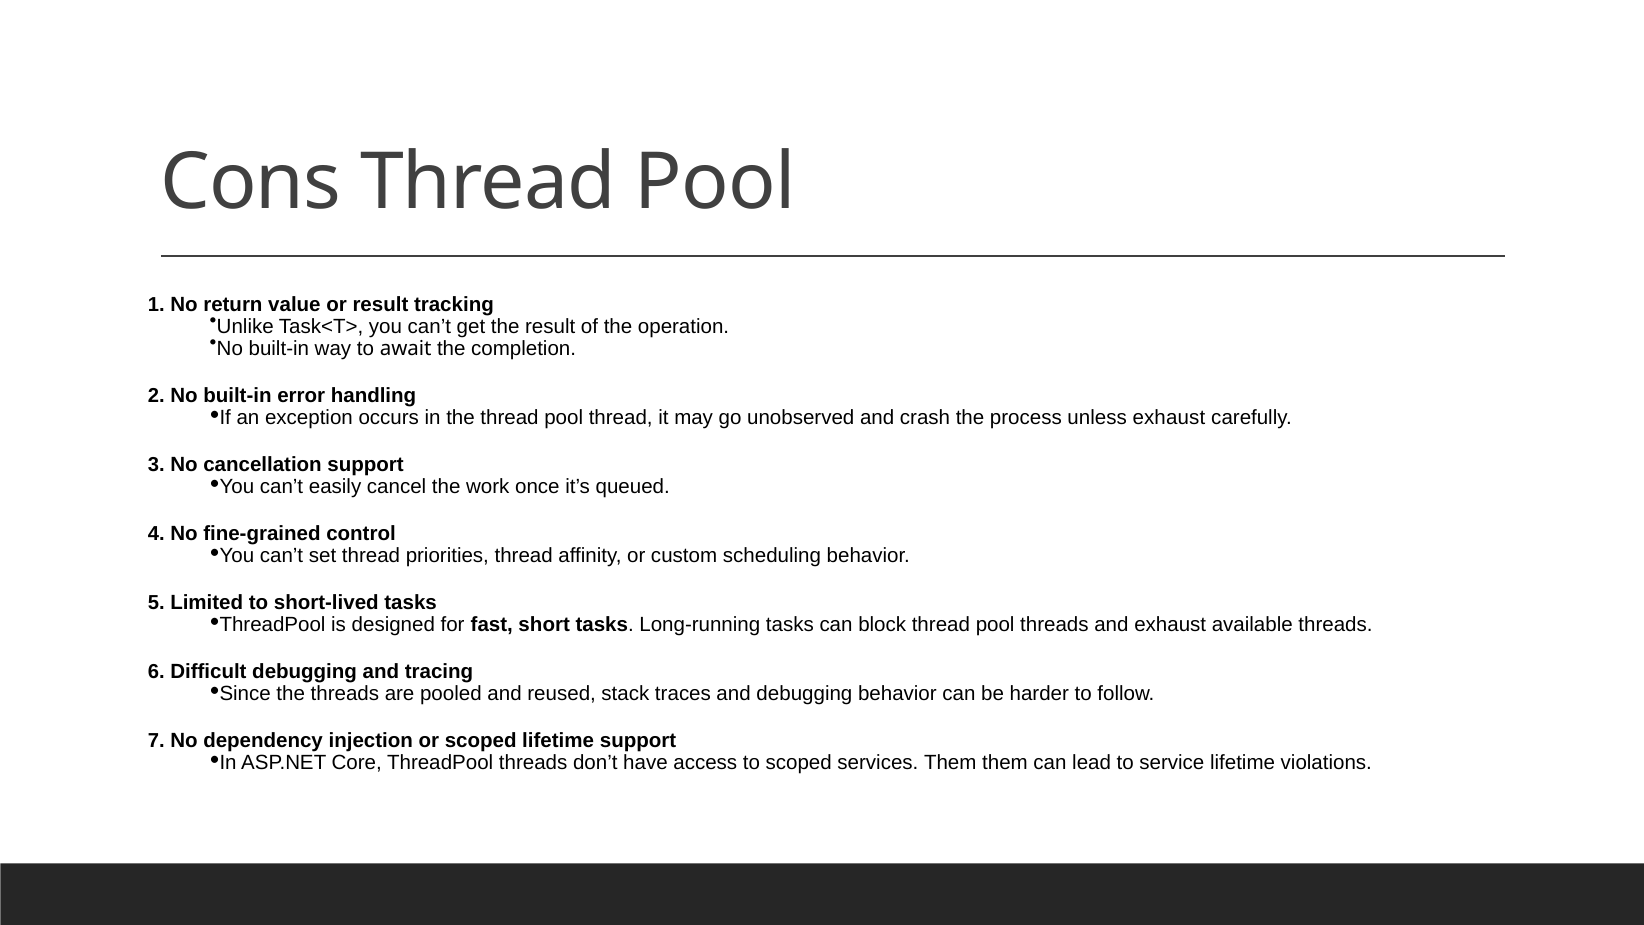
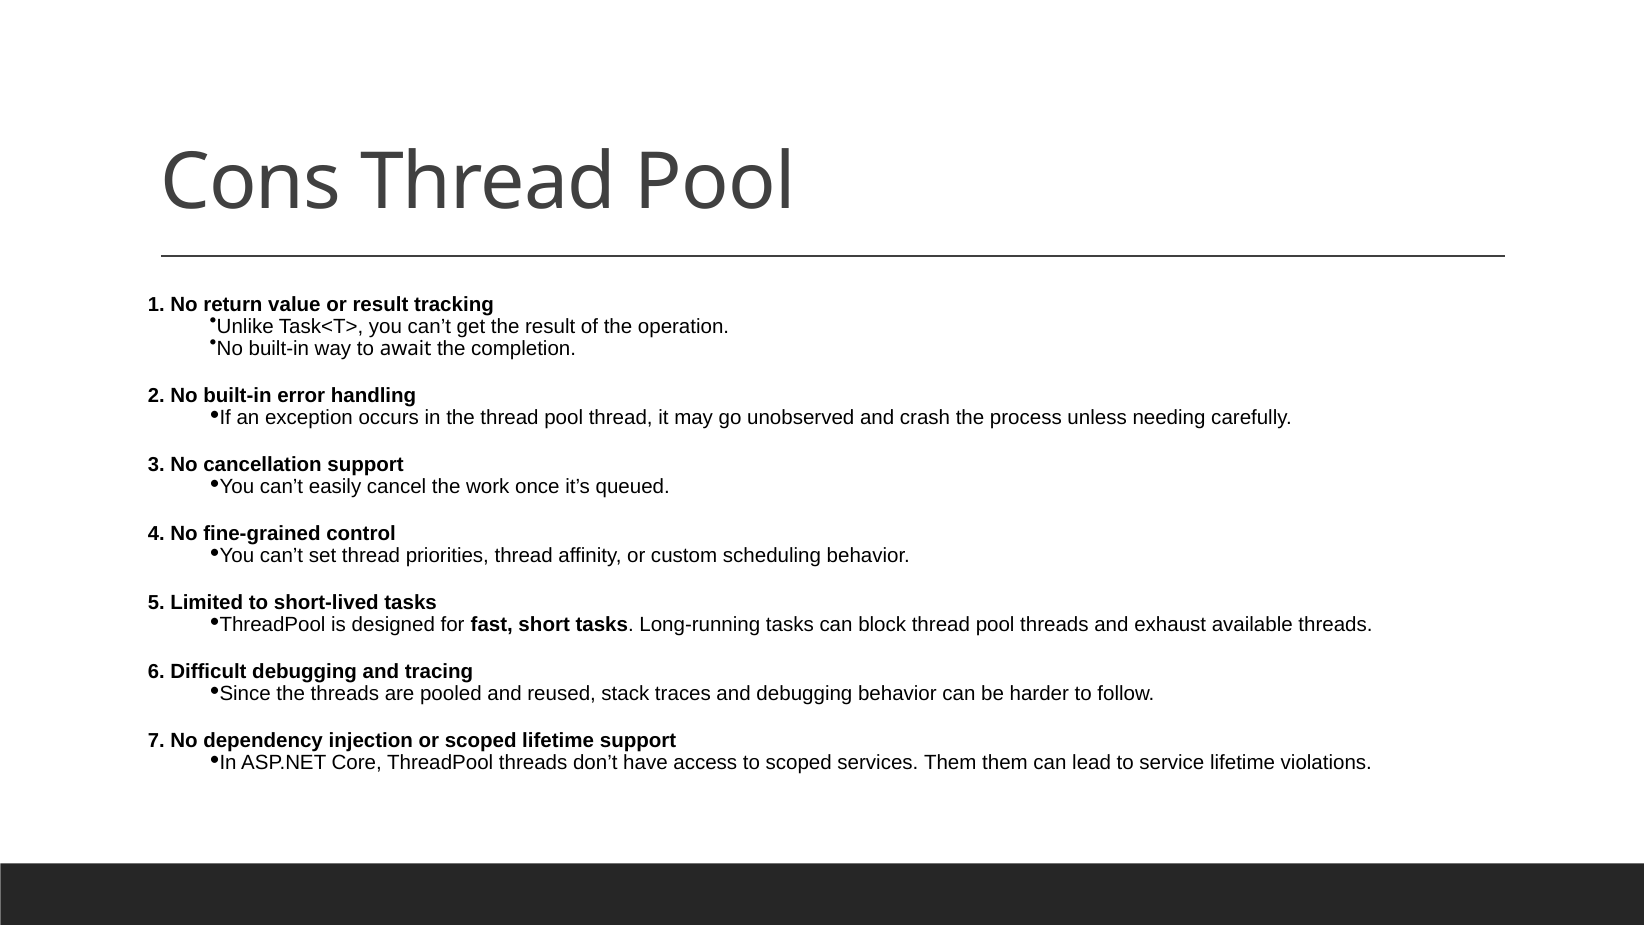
unless exhaust: exhaust -> needing (1169, 418)
